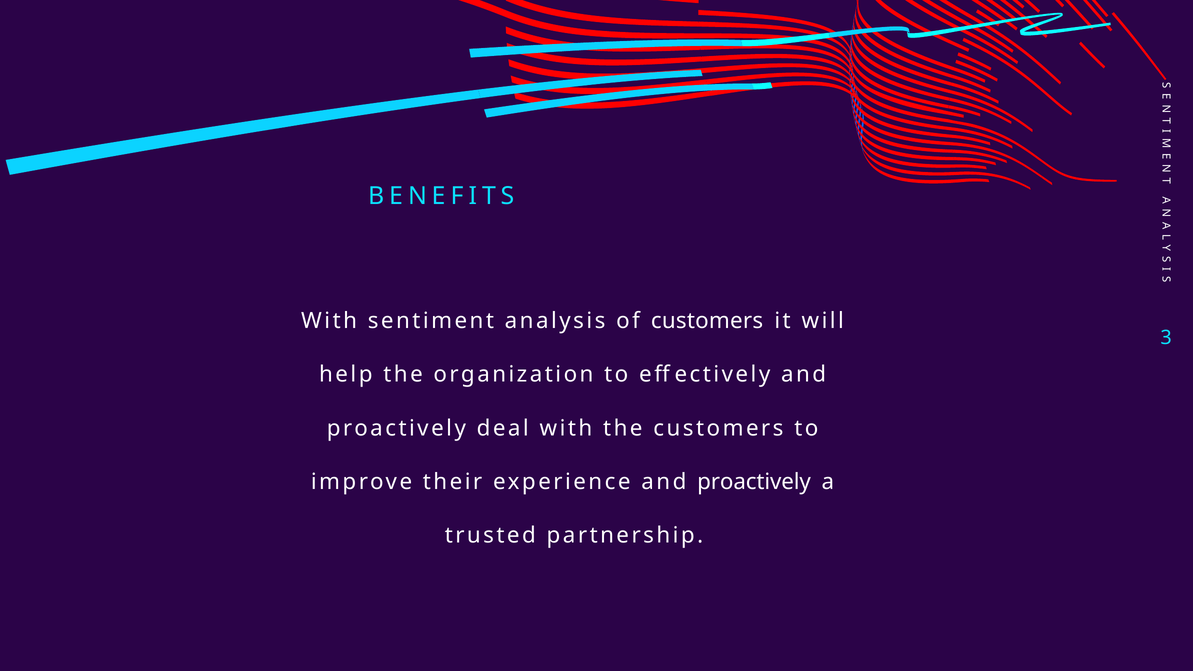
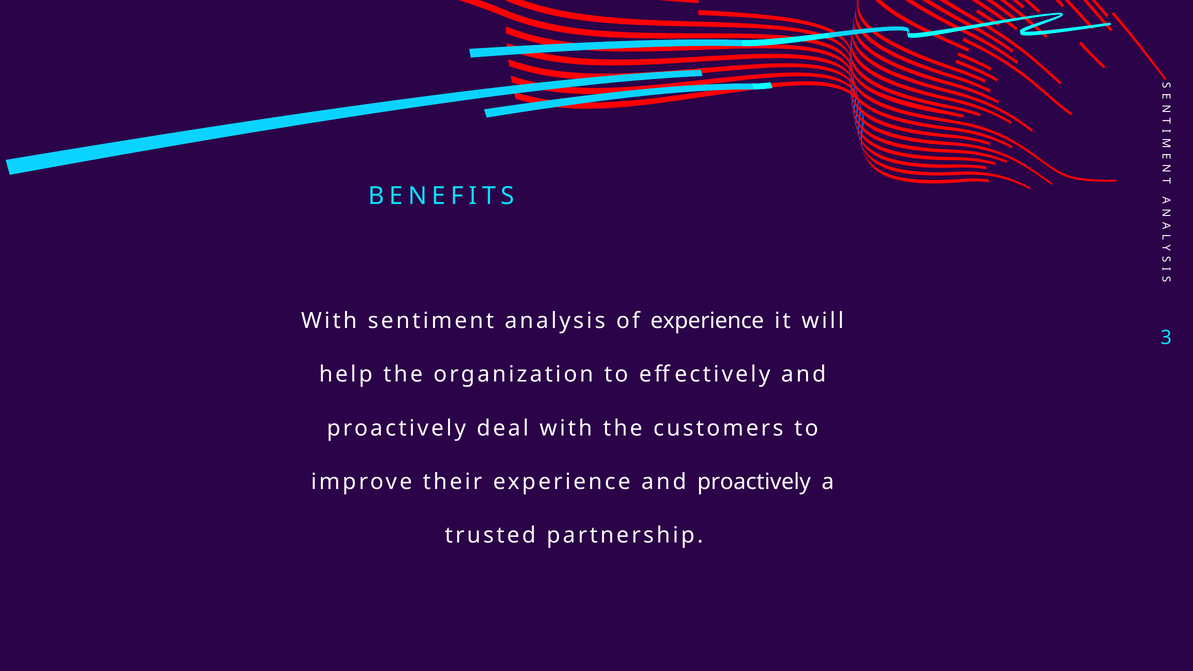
of customers: customers -> experience (707, 321)
